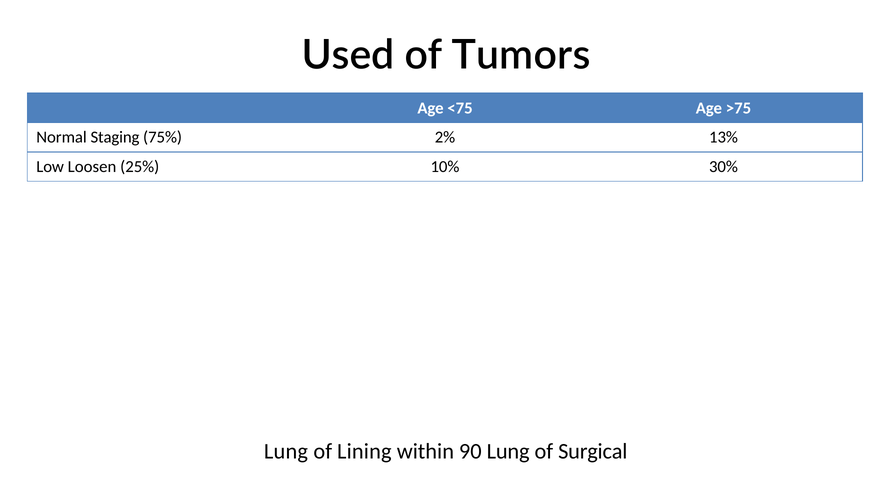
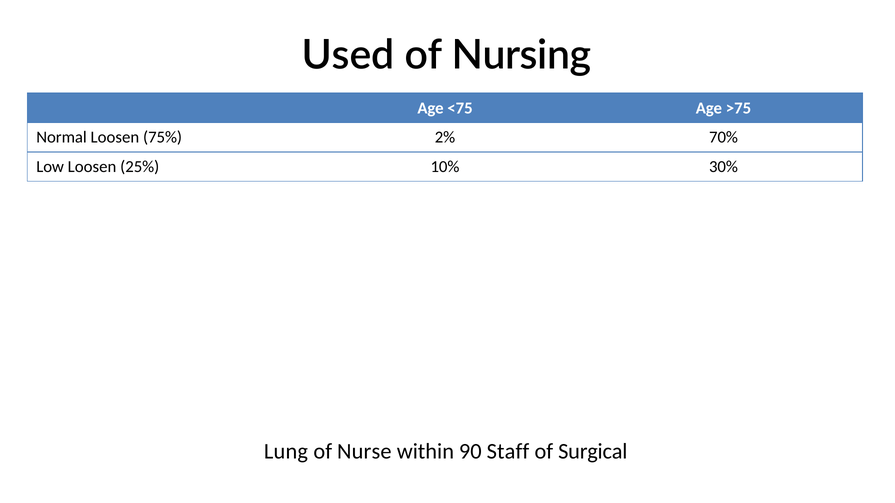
Tumors: Tumors -> Nursing (521, 55)
Normal Staging: Staging -> Loosen (115, 138)
13%: 13% -> 70% (723, 138)
Lining: Lining -> Nurse (364, 452)
90 Lung: Lung -> Staff (508, 452)
